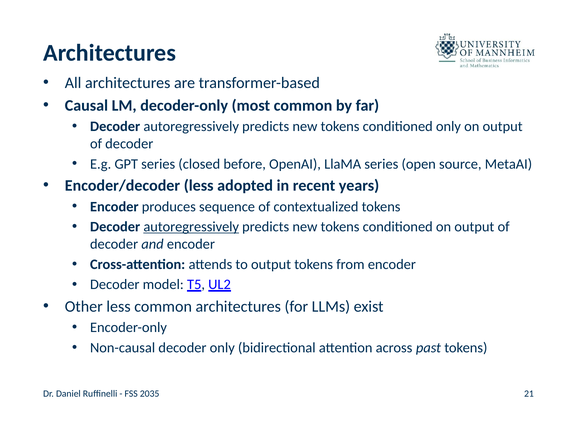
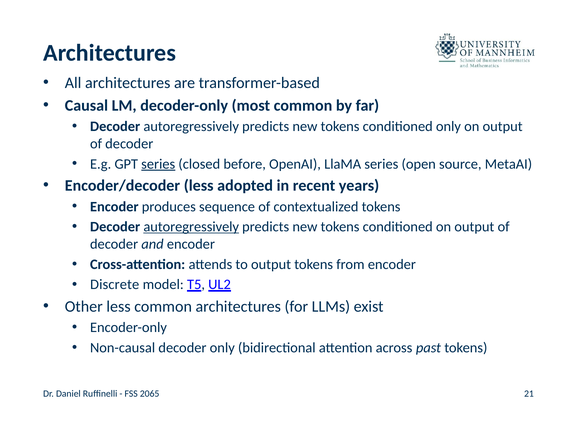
series underline: none -> present (158, 164)
Decoder: Decoder -> Discrete (115, 284)
2035: 2035 -> 2065 (150, 394)
